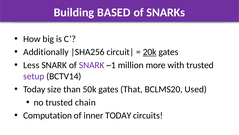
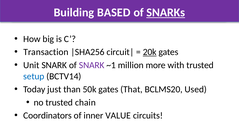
SNARKs underline: none -> present (166, 12)
Additionally: Additionally -> Transaction (46, 52)
Less: Less -> Unit (31, 65)
setup colour: purple -> blue (34, 76)
size: size -> just (54, 89)
Computation: Computation -> Coordinators (48, 115)
inner TODAY: TODAY -> VALUE (118, 115)
